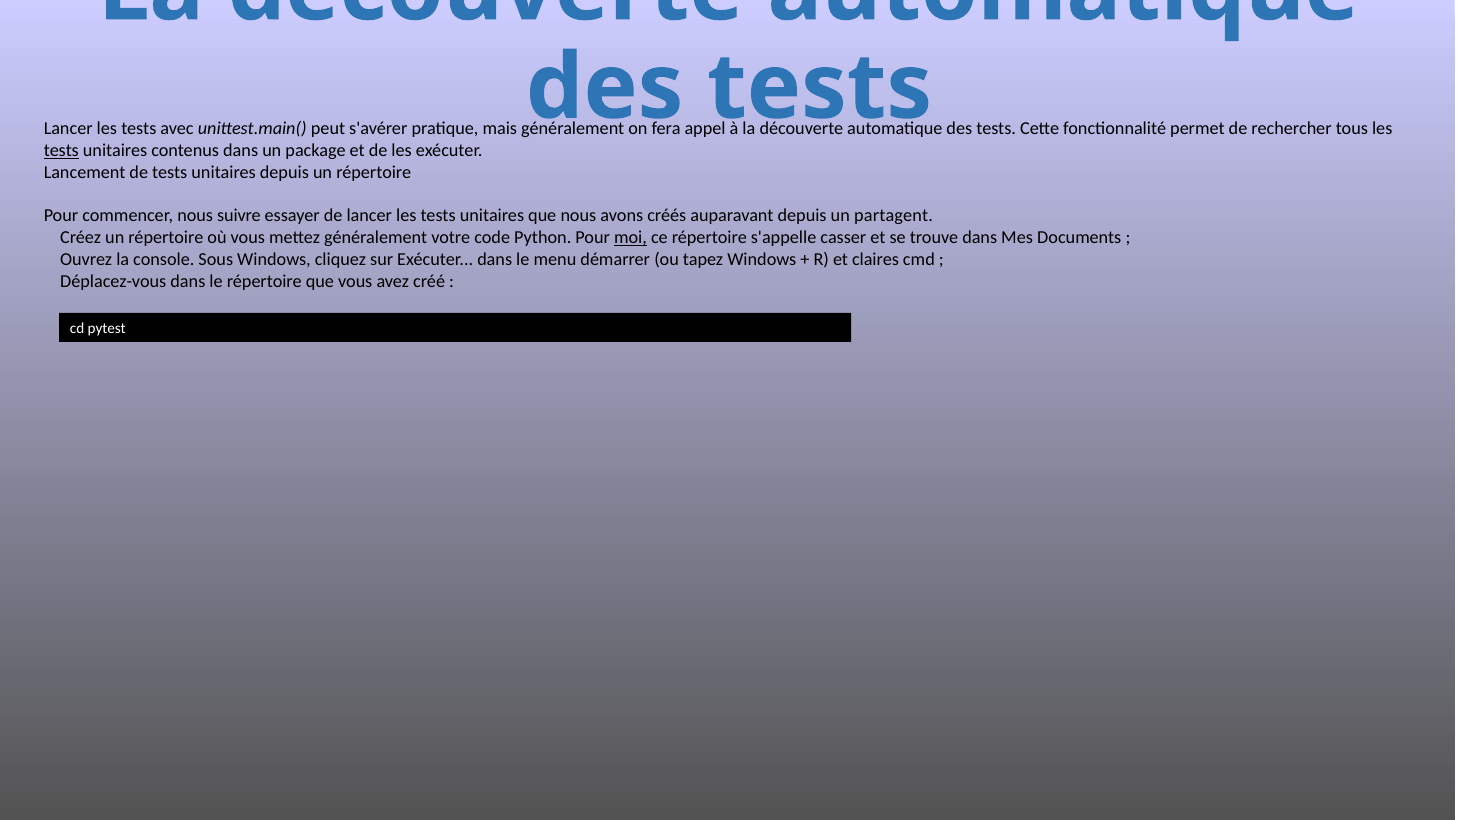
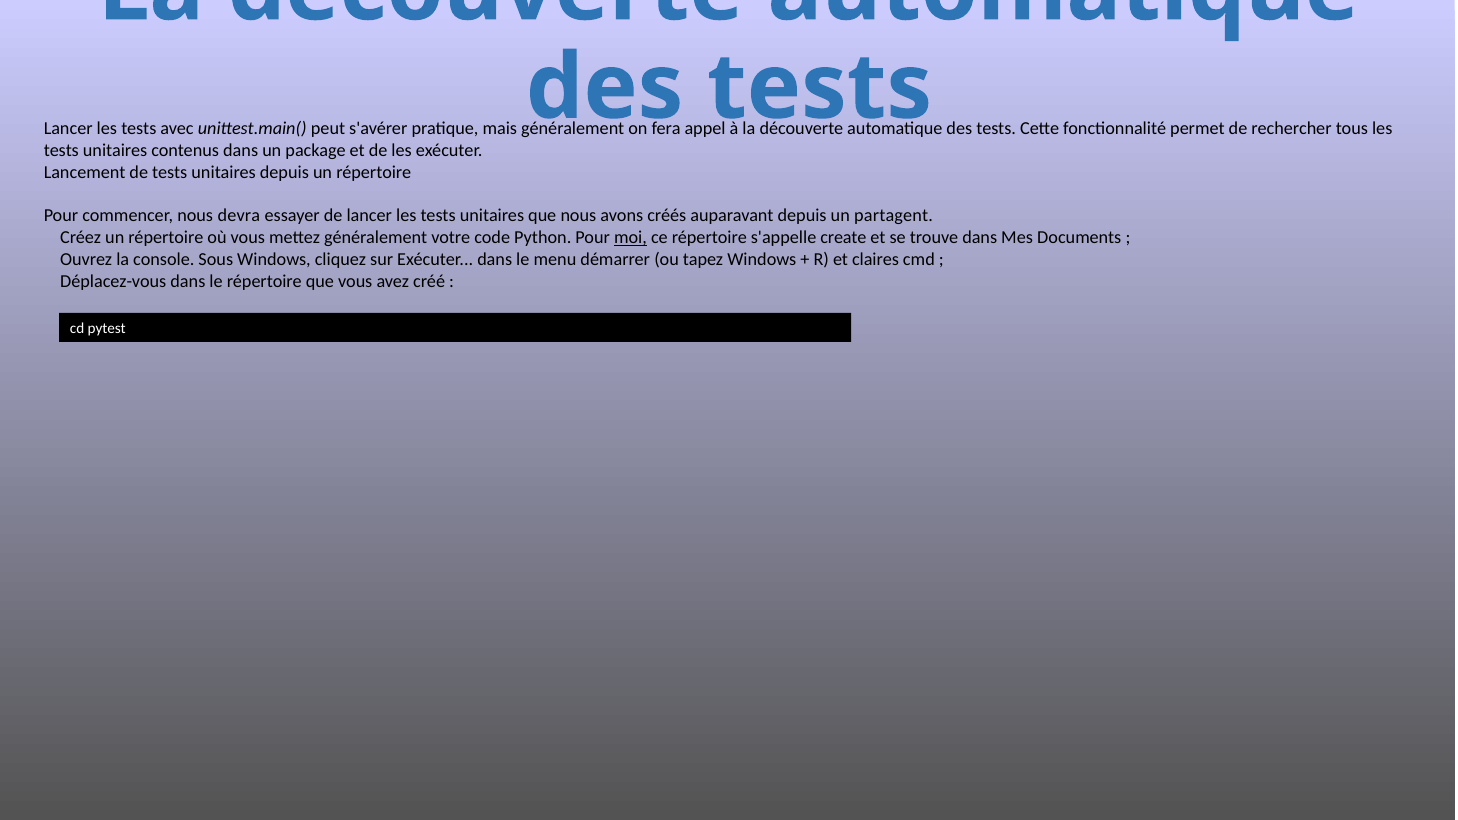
tests underline: present -> none (61, 150)
suivre: suivre -> devra (239, 216)
casser: casser -> create (843, 238)
